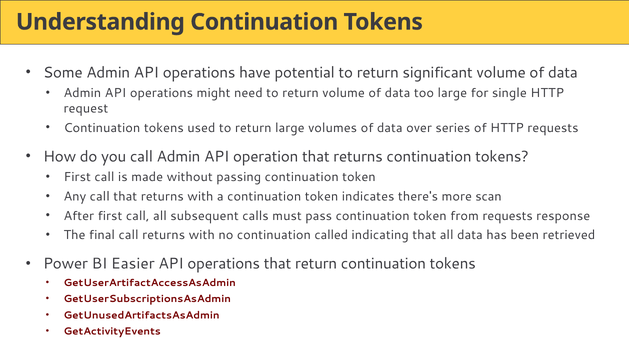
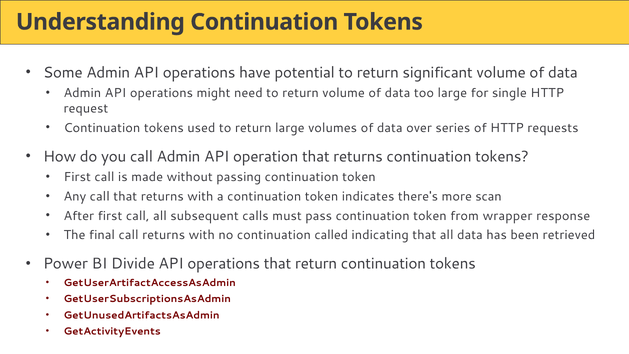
from requests: requests -> wrapper (508, 216)
Easier: Easier -> Divide (133, 264)
